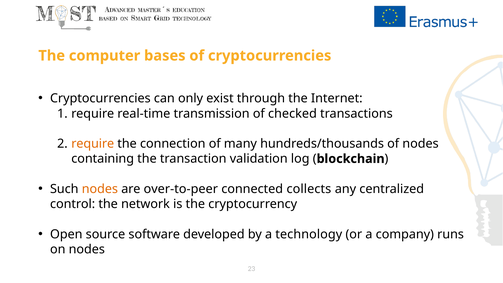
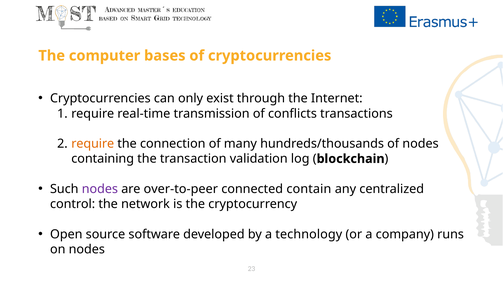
checked: checked -> conflicts (292, 113)
nodes colour: orange -> purple (100, 189)
collects: collects -> contain (309, 189)
